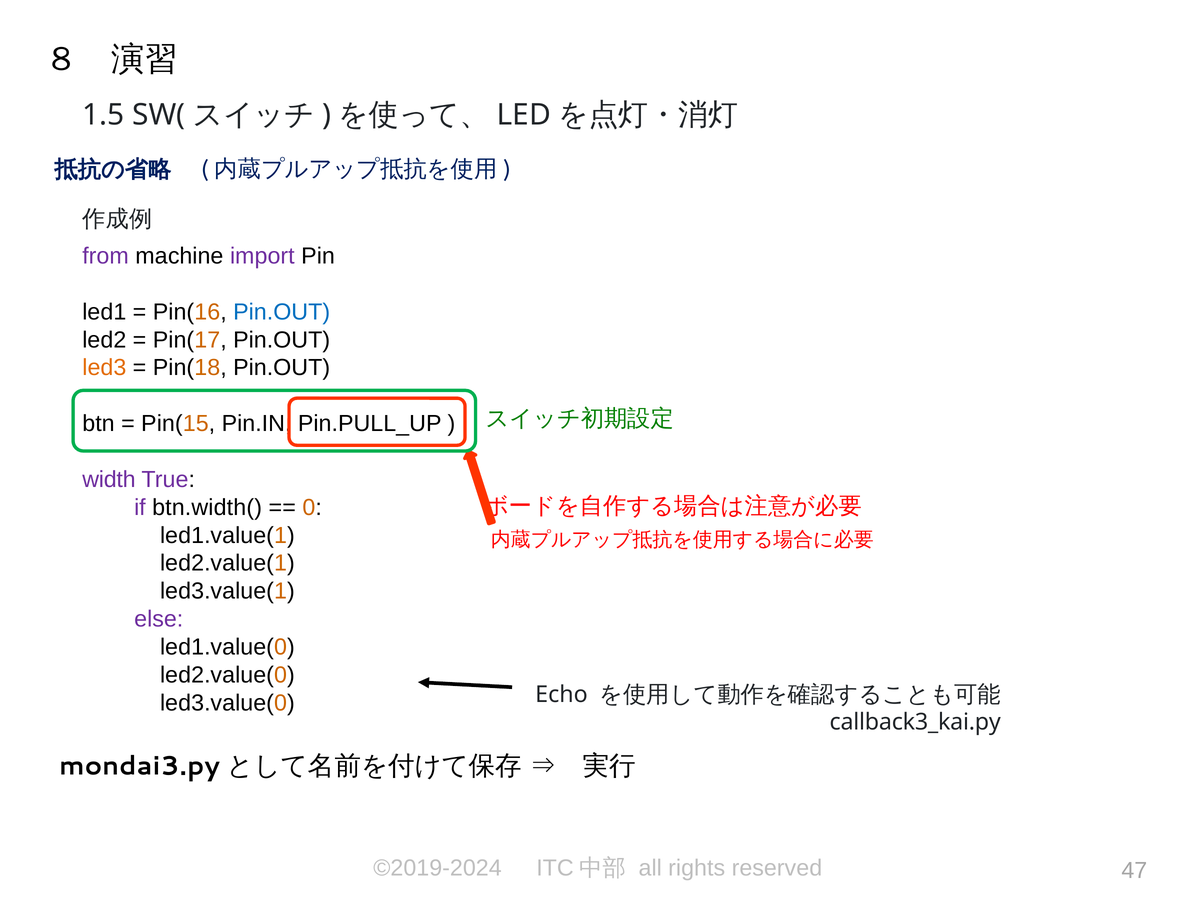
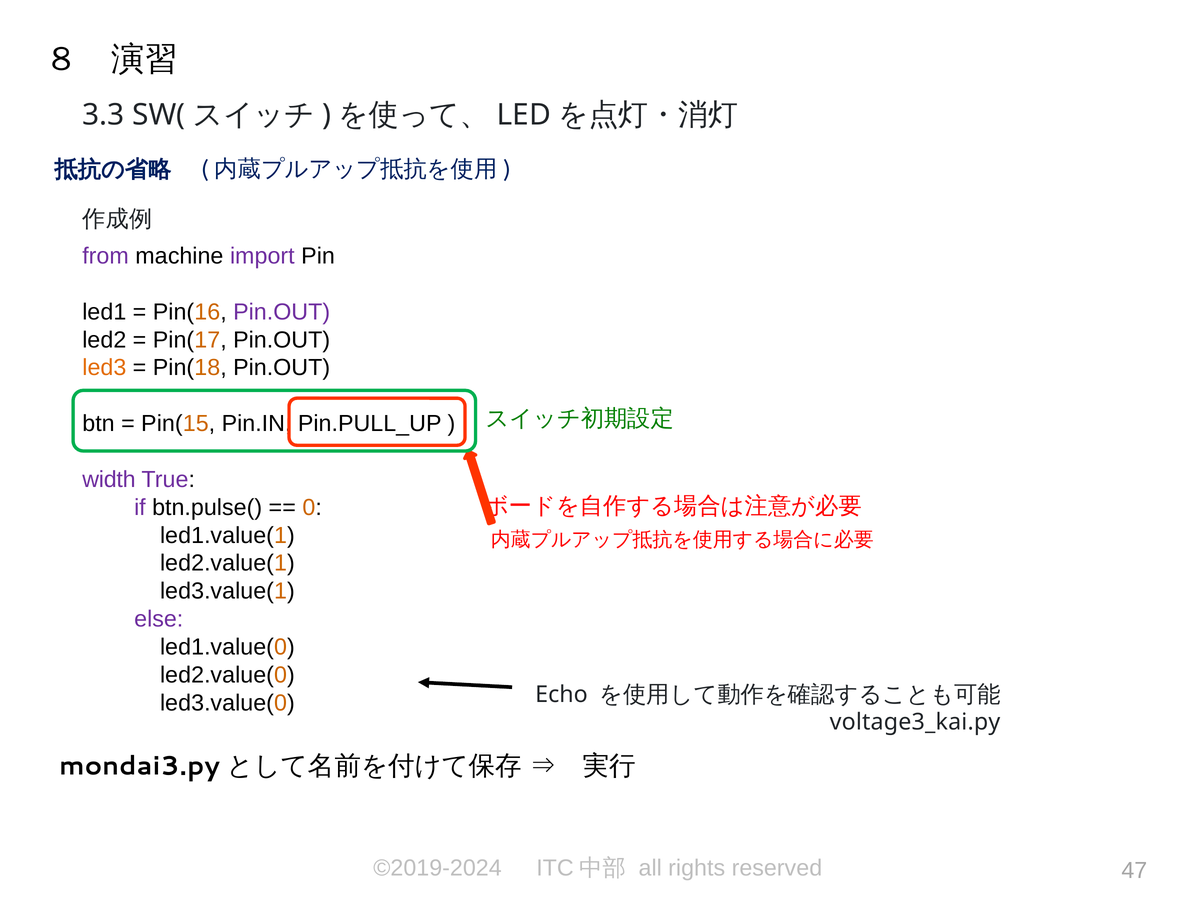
1.5: 1.5 -> 3.3 (103, 115)
Pin.OUT colour: blue -> purple (282, 312)
btn.width(: btn.width( -> btn.pulse( (207, 507)
callback3_kai.py: callback3_kai.py -> voltage3_kai.py (915, 722)
